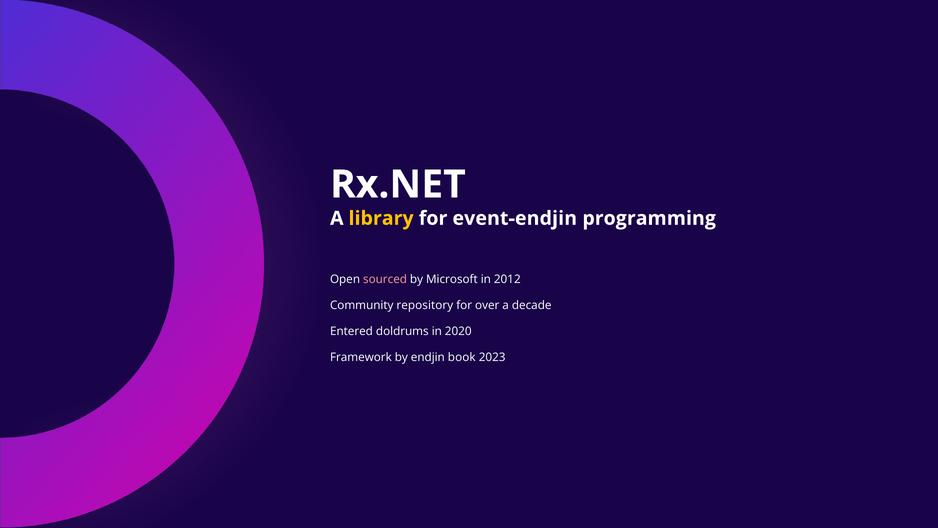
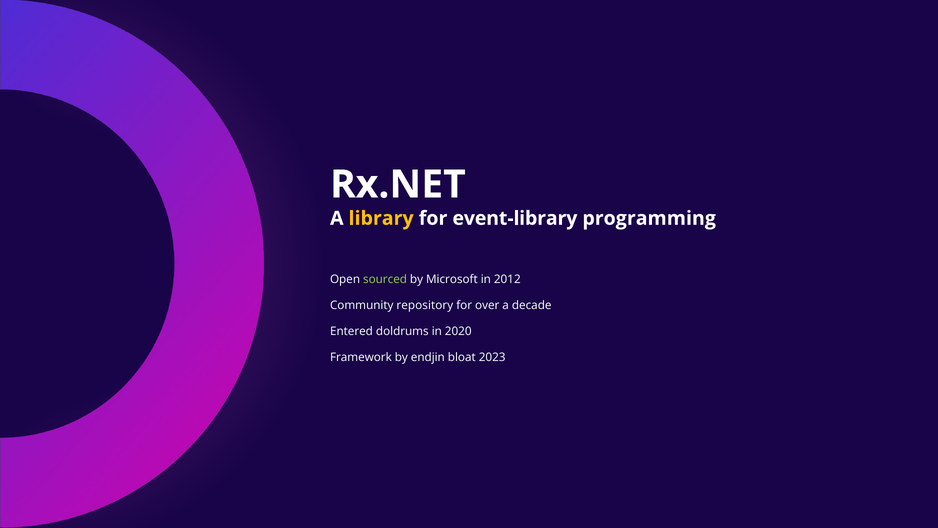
event-endjin: event-endjin -> event-library (515, 218)
sourced colour: pink -> light green (385, 279)
book: book -> bloat (462, 357)
